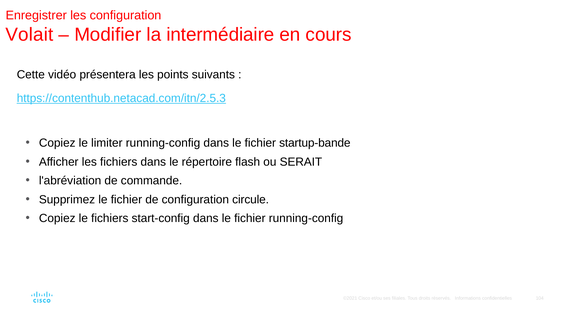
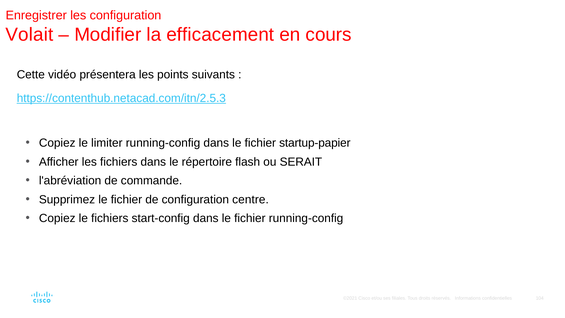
intermédiaire: intermédiaire -> efficacement (220, 34)
startup-bande: startup-bande -> startup-papier (315, 143)
circule: circule -> centre (251, 199)
